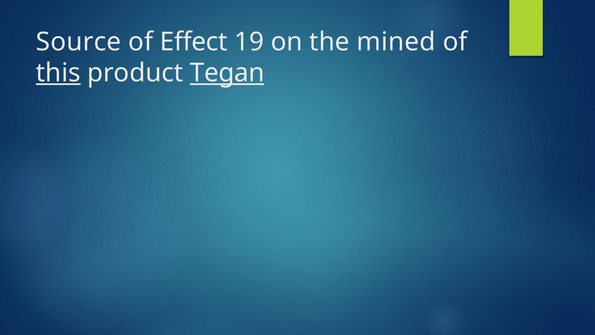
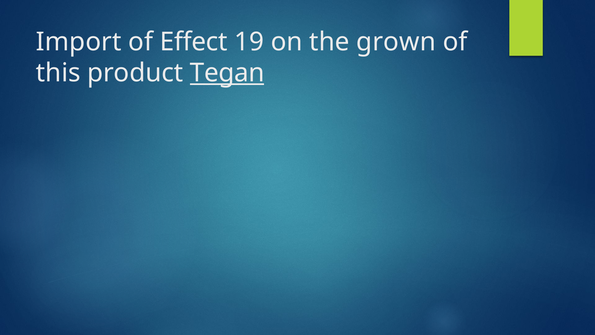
Source: Source -> Import (79, 42)
mined: mined -> grown (396, 42)
this underline: present -> none (58, 73)
